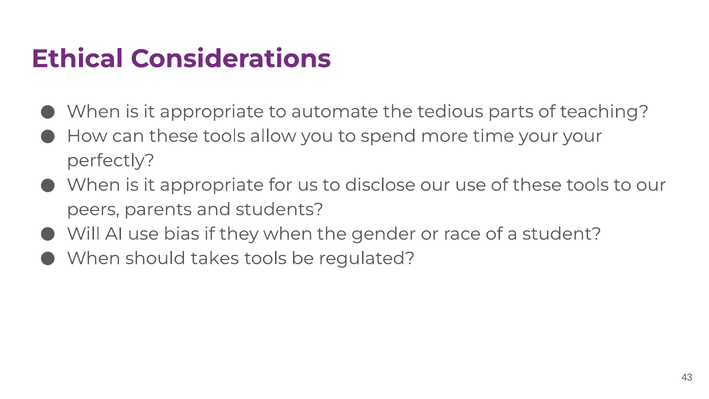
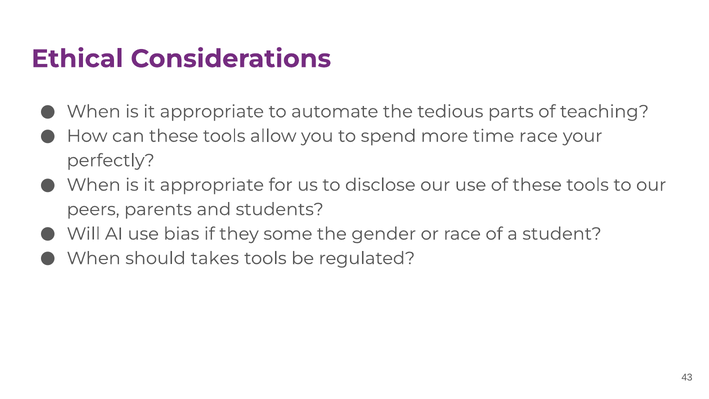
time your: your -> race (538, 136)
they when: when -> some (288, 234)
